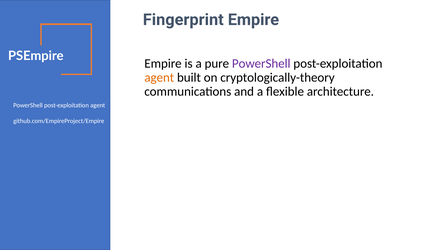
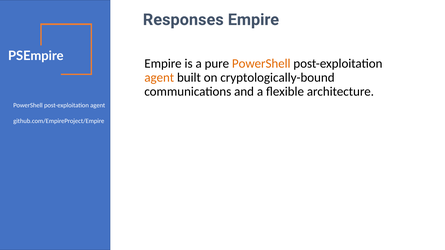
Fingerprint: Fingerprint -> Responses (183, 20)
PowerShell colour: purple -> orange (261, 64)
cryptologically-theory: cryptologically-theory -> cryptologically-bound (277, 78)
